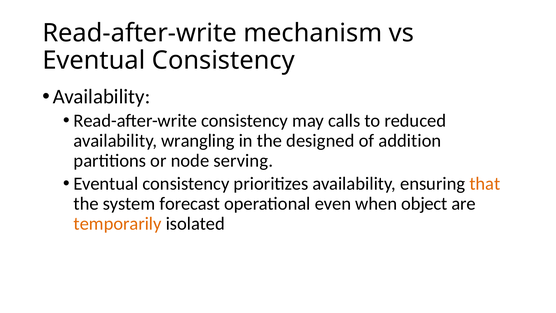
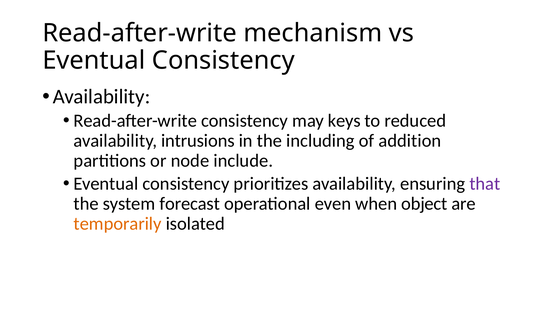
calls: calls -> keys (344, 121)
wrangling: wrangling -> intrusions (198, 141)
designed: designed -> including (320, 141)
serving: serving -> include (243, 161)
that colour: orange -> purple (485, 184)
